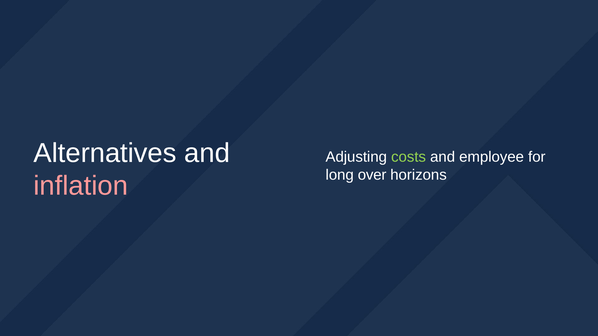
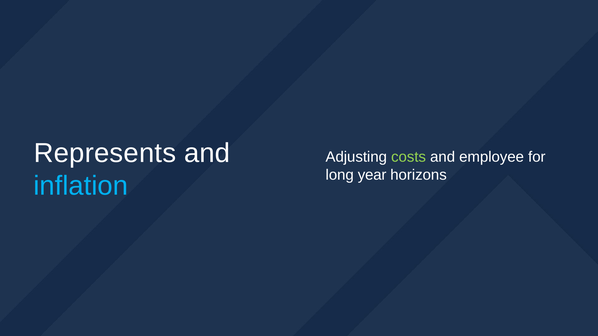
Alternatives: Alternatives -> Represents (105, 153)
over: over -> year (372, 175)
inflation colour: pink -> light blue (81, 186)
